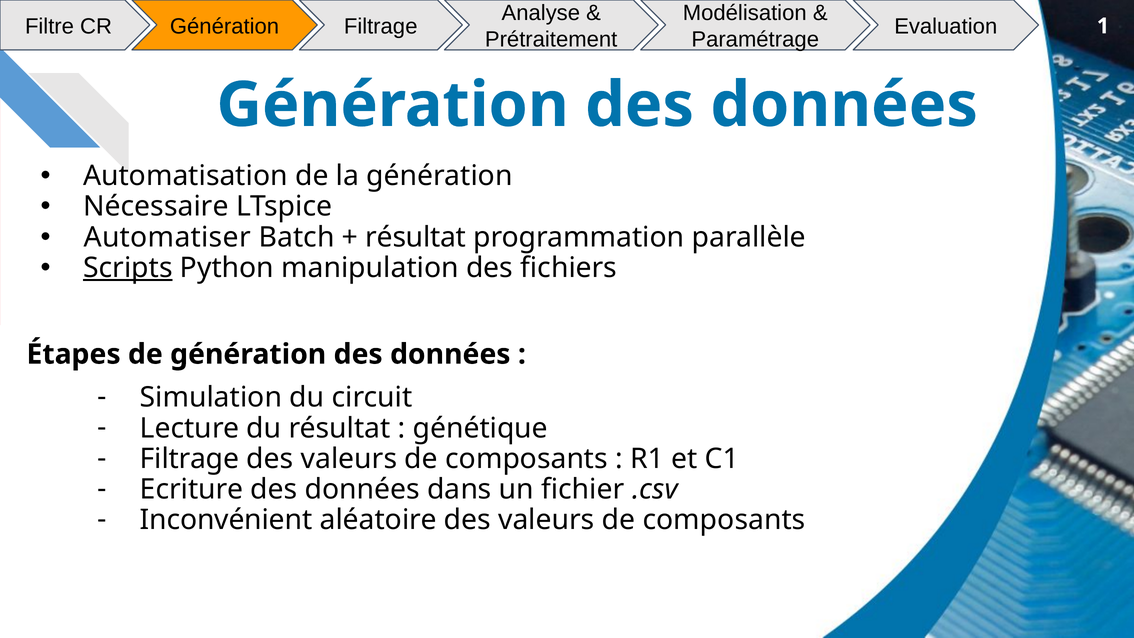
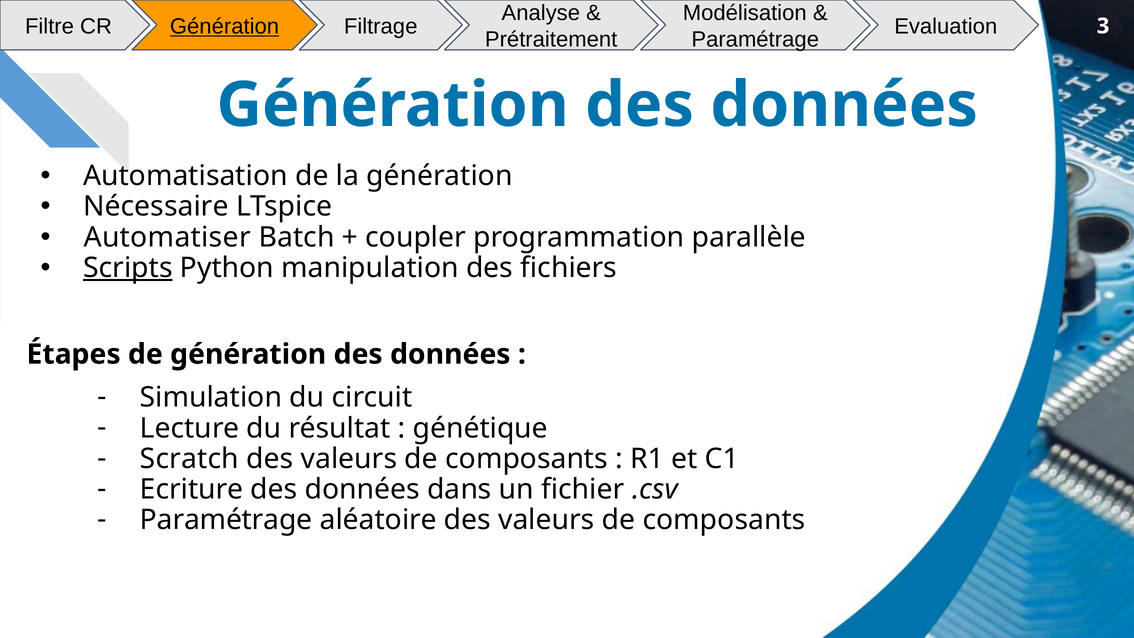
Génération underline: none -> present (225, 26)
1: 1 -> 3 (1103, 26)
résultat: résultat -> coupler (416, 237)
Filtrage: Filtrage -> Scratch (189, 459)
Inconvénient: Inconvénient -> Paramétrage (226, 520)
